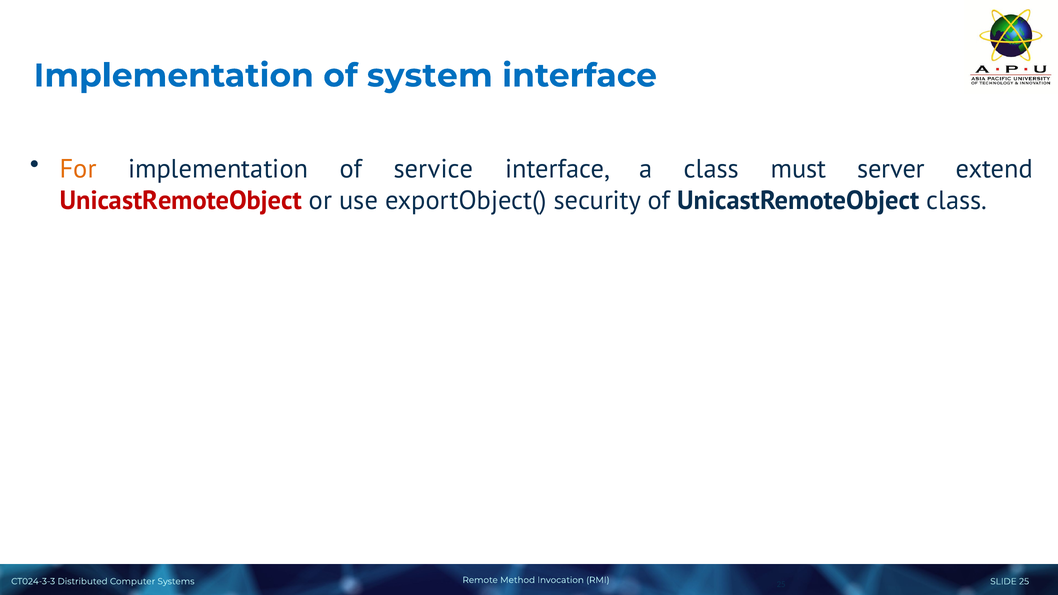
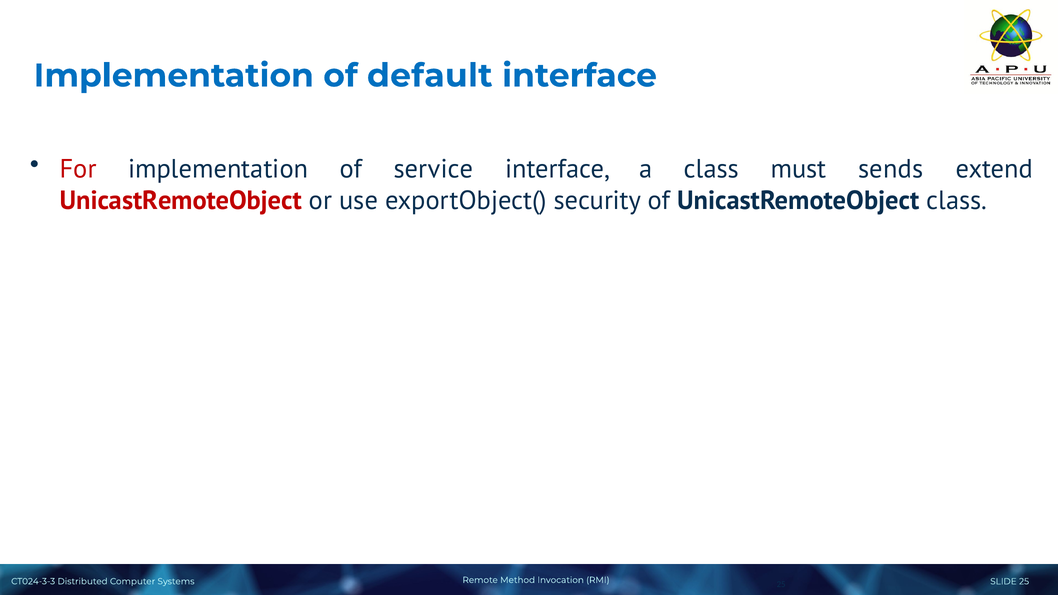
system: system -> default (430, 76)
For colour: orange -> red (78, 169)
server: server -> sends (891, 169)
